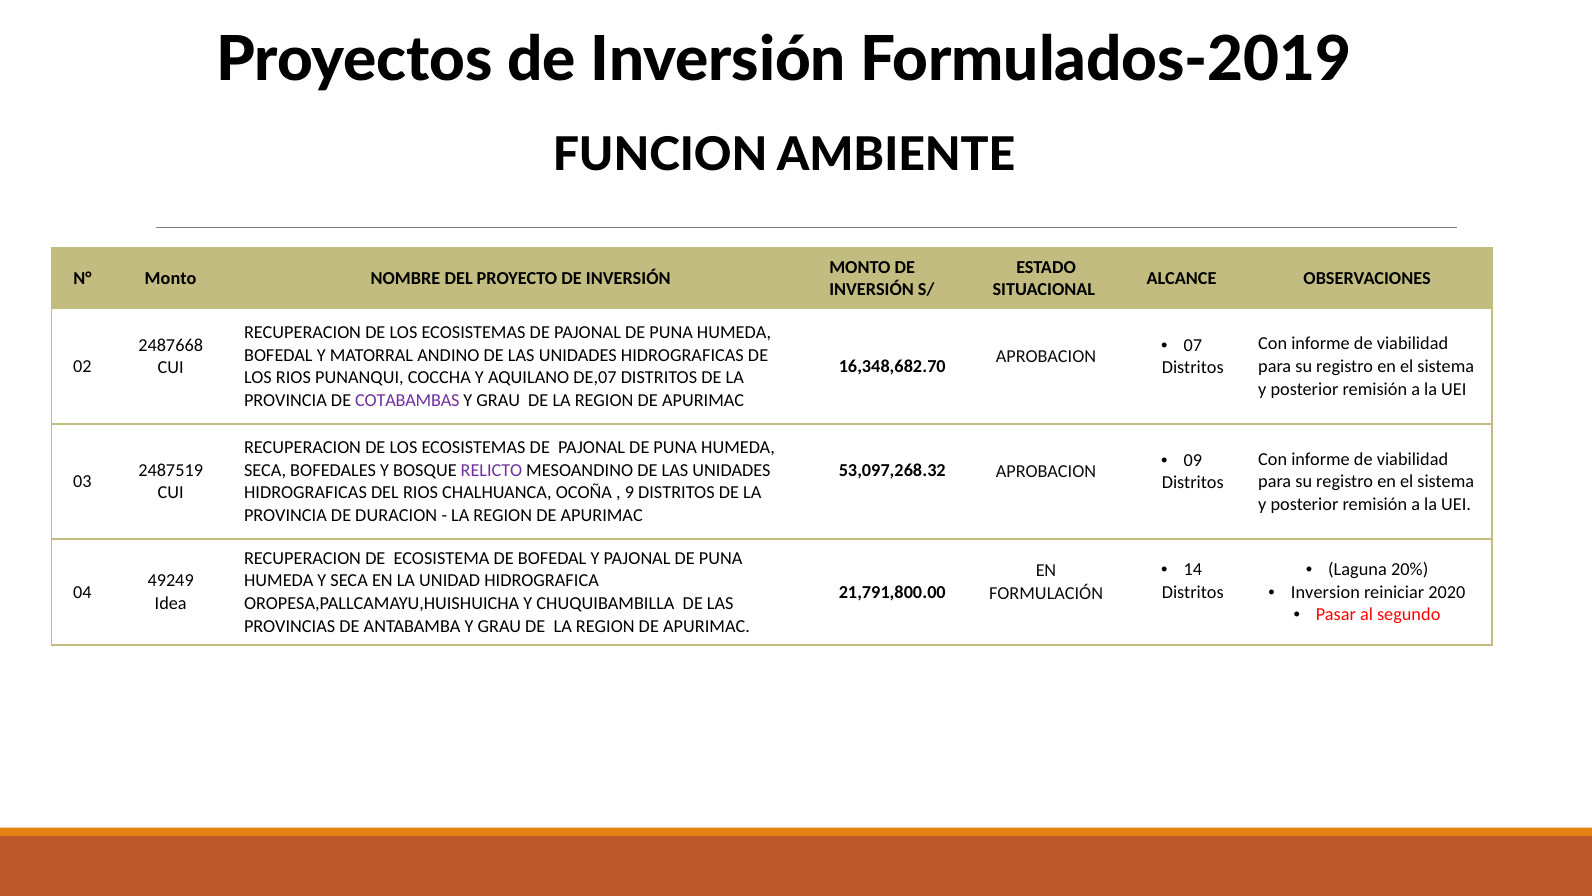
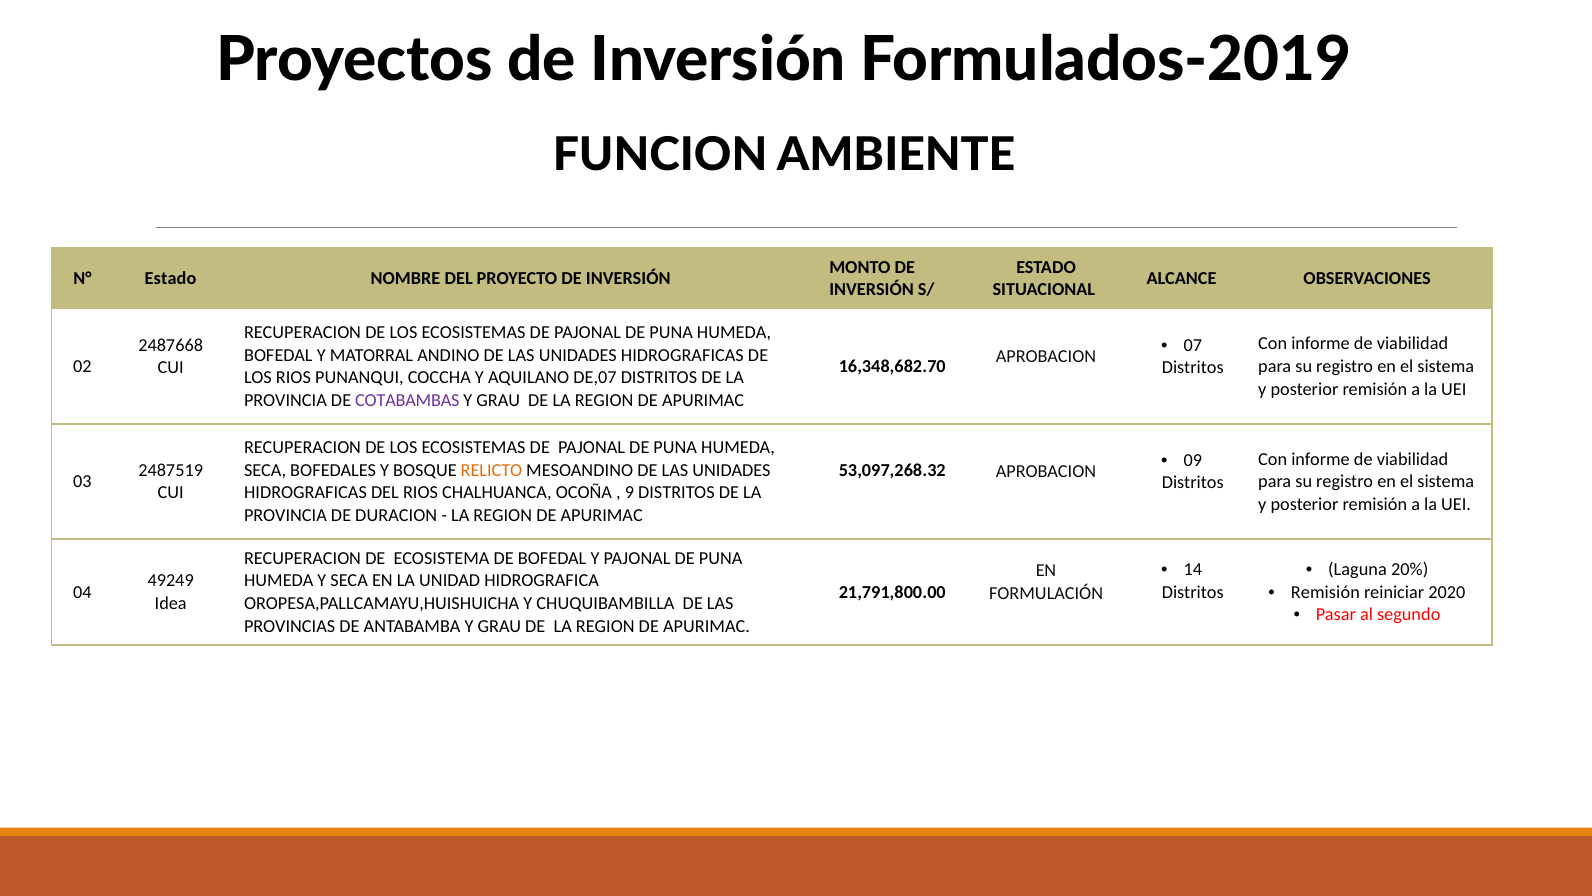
N° Monto: Monto -> Estado (171, 278)
RELICTO colour: purple -> orange (491, 470)
Inversion: Inversion -> Remisión (1325, 592)
